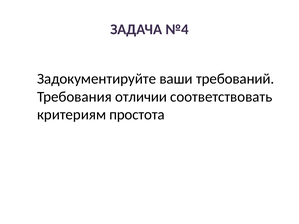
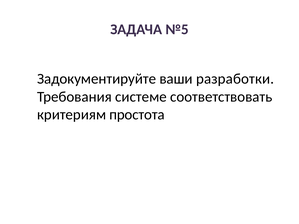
№4: №4 -> №5 (177, 29)
требований: требований -> разработки (235, 79)
отличии: отличии -> системе (141, 97)
